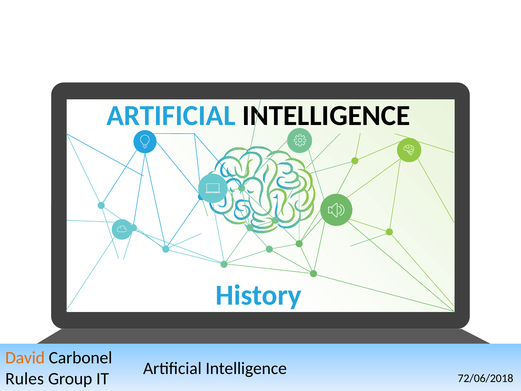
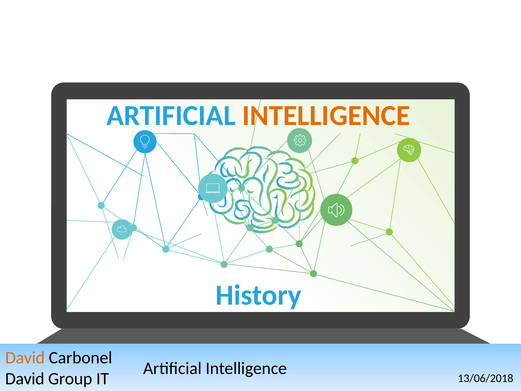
INTELLIGENCE colour: black -> orange (326, 115)
Rules: Rules -> David (25, 378)
72/06/2018: 72/06/2018 -> 13/06/2018 (486, 378)
